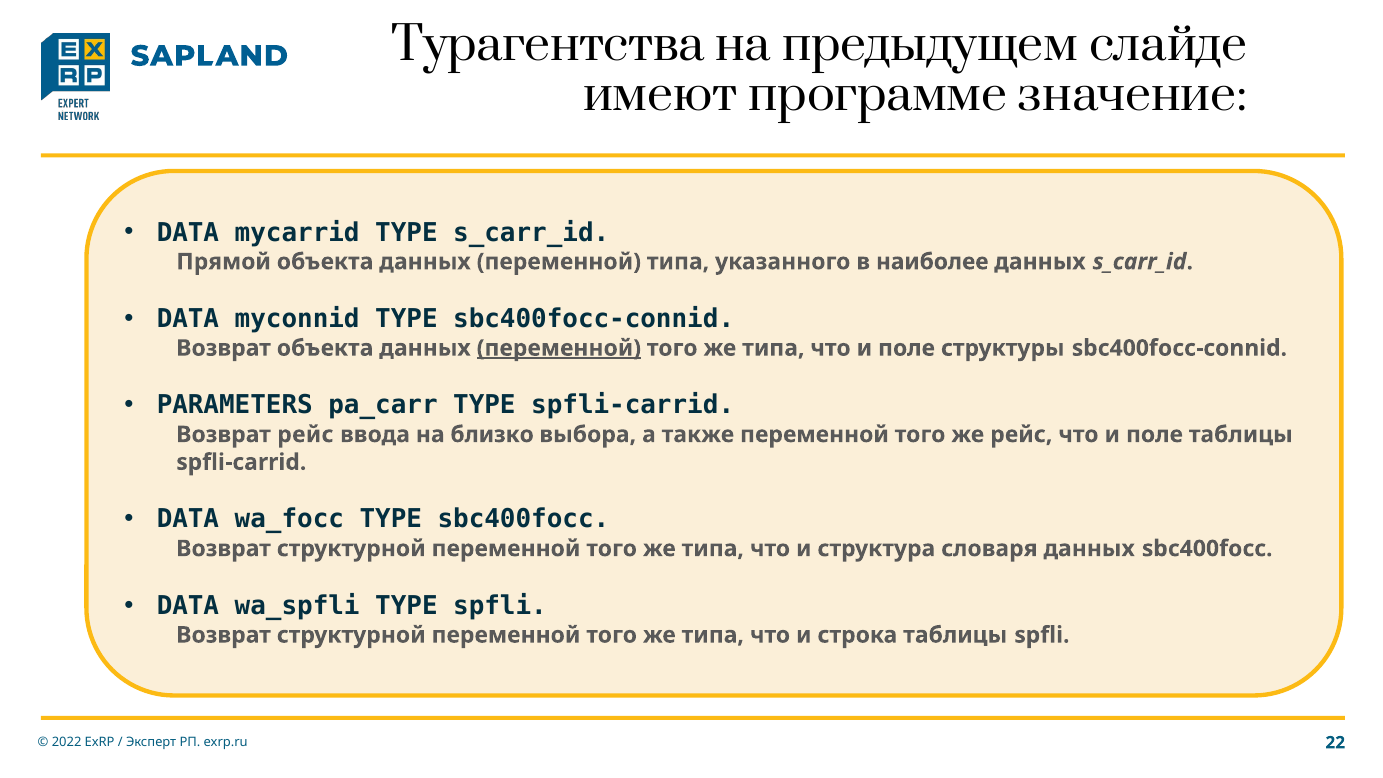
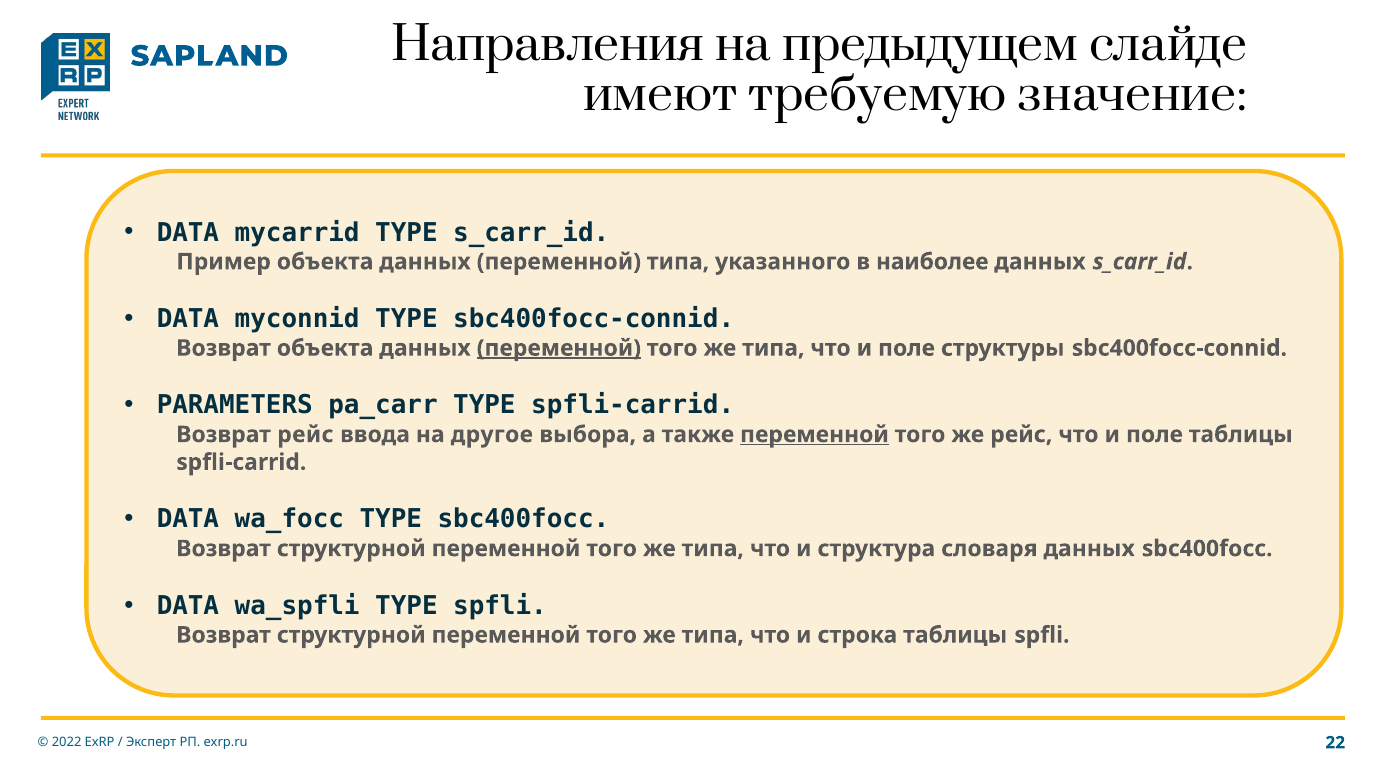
Турагентства: Турагентства -> Направления (548, 45)
программе: программе -> требуемую (878, 95)
Прямой: Прямой -> Пример (224, 262)
близко: близко -> другое (492, 434)
переменной underline: none -> present (814, 434)
